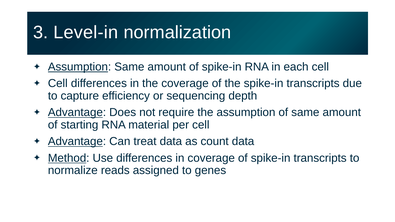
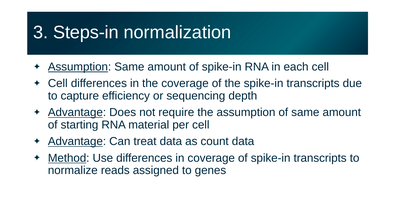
Level-in: Level-in -> Steps-in (86, 32)
